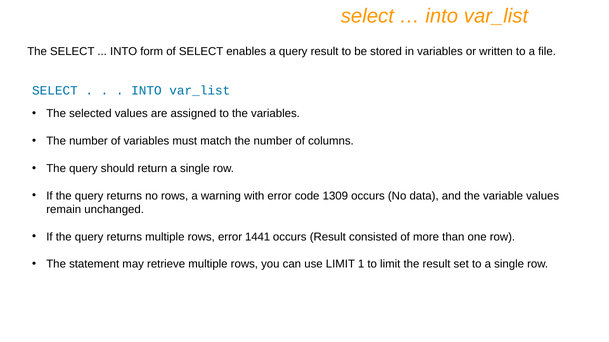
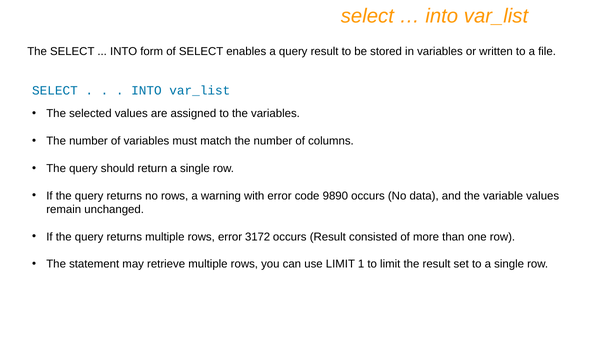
1309: 1309 -> 9890 (335, 196)
1441: 1441 -> 3172 (258, 237)
